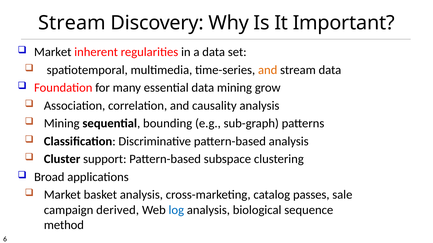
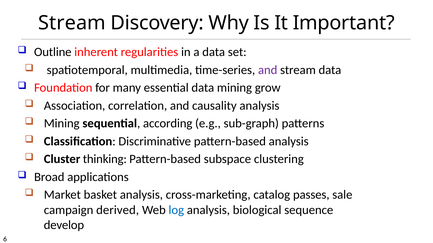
Market: Market -> Outline (53, 52)
and colour: orange -> purple (268, 70)
bounding: bounding -> according (168, 124)
support: support -> thinking (105, 159)
method: method -> develop (64, 226)
